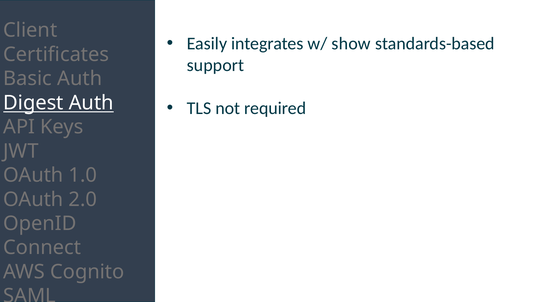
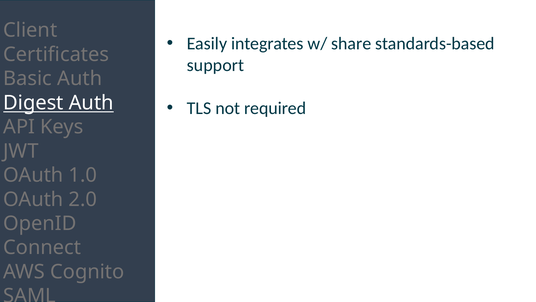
show: show -> share (351, 44)
